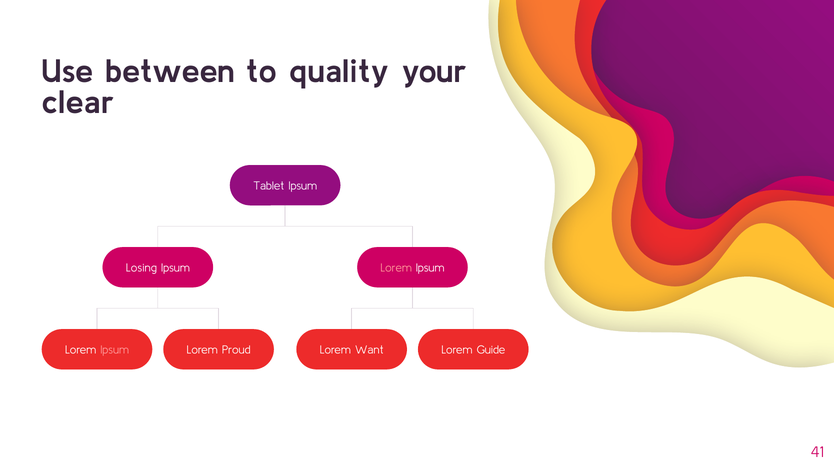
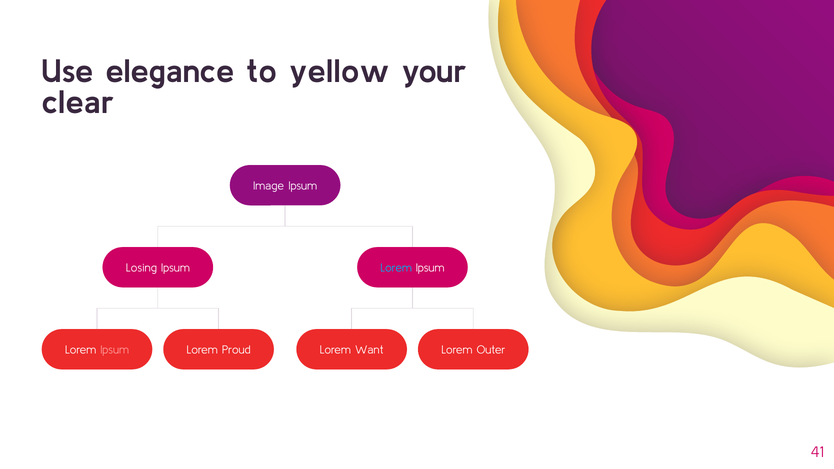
between: between -> elegance (170, 71)
quality: quality -> yellow (339, 71)
Tablet: Tablet -> Image (269, 186)
Lorem colour: pink -> light blue (396, 268)
Guide: Guide -> Outer (491, 350)
